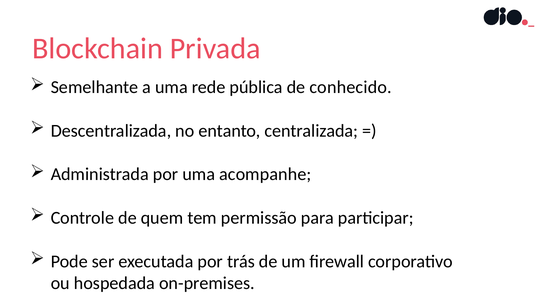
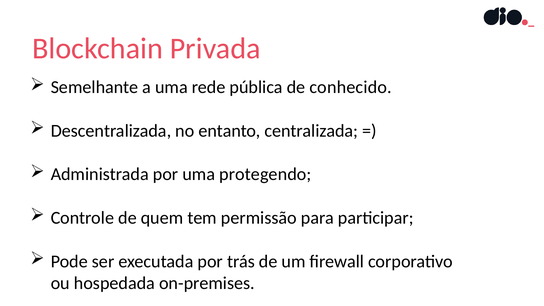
acompanhe: acompanhe -> protegendo (265, 174)
